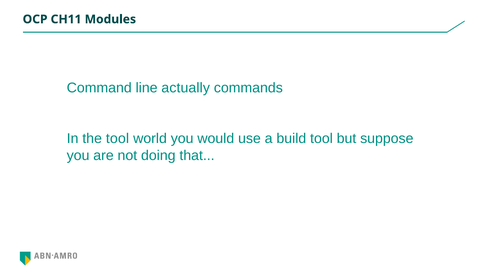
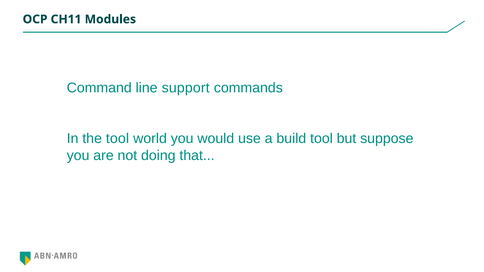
actually: actually -> support (186, 88)
